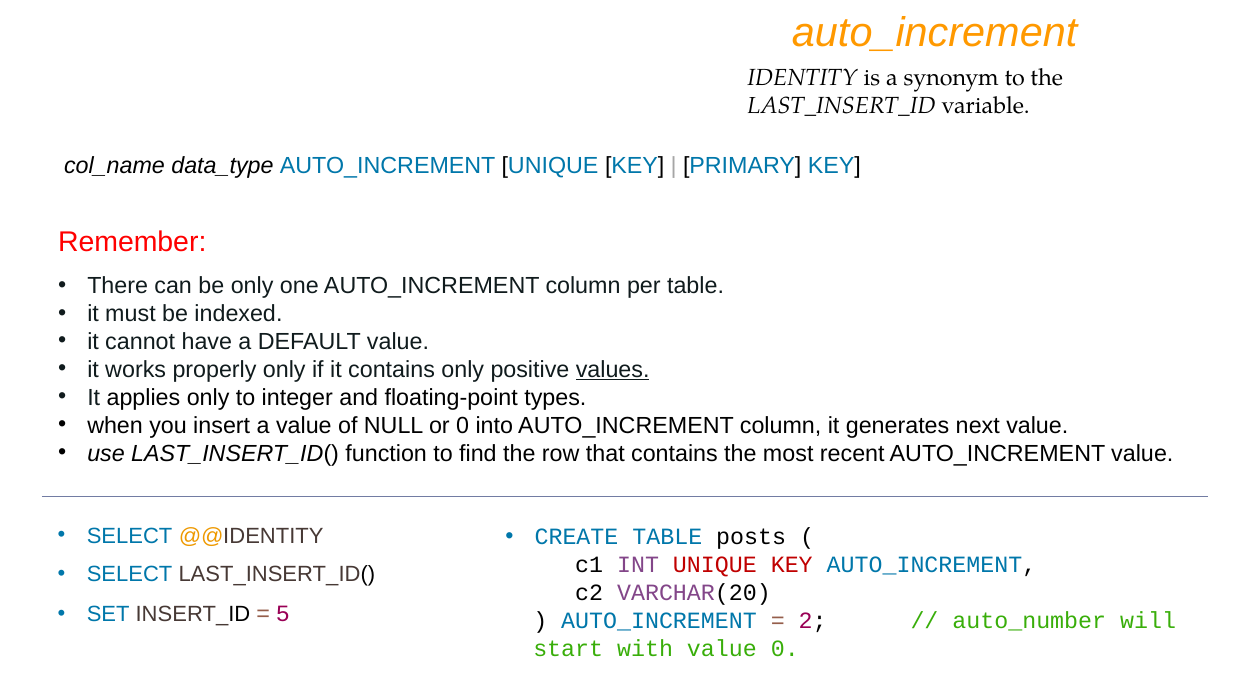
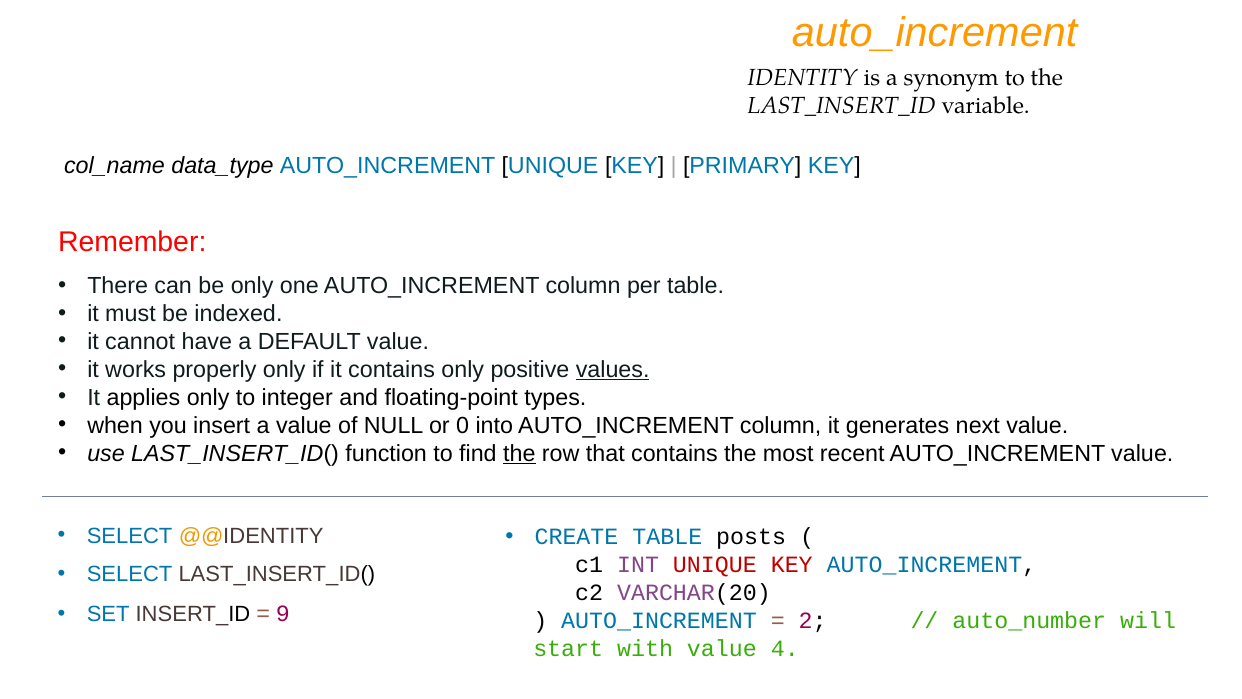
the underline: none -> present (519, 453)
5: 5 -> 9 (283, 614)
value 0: 0 -> 4 (785, 648)
